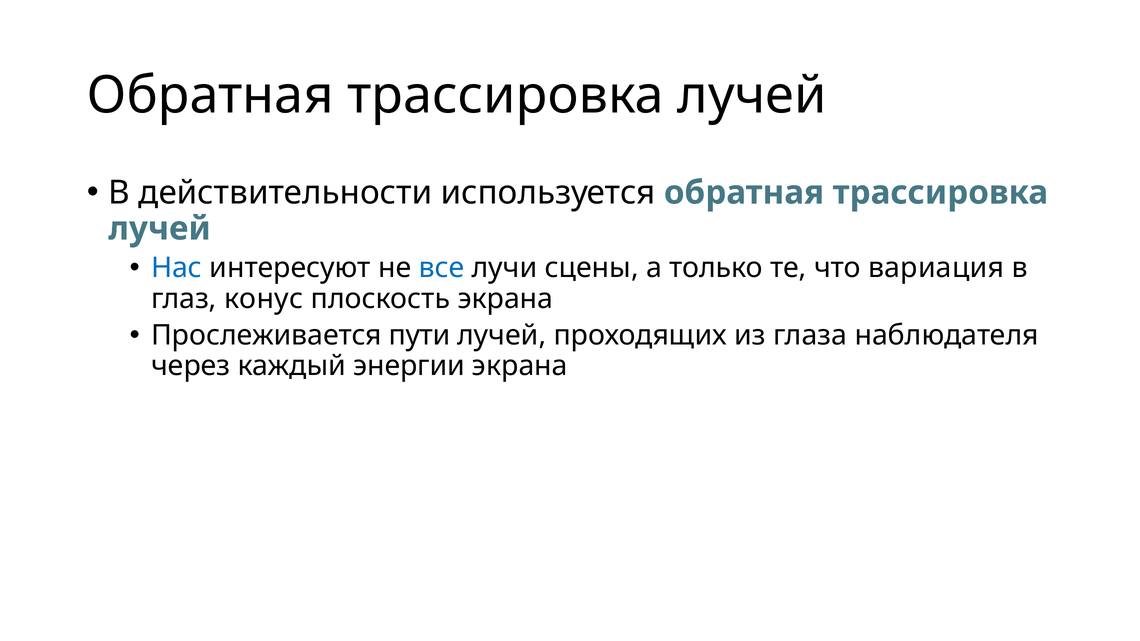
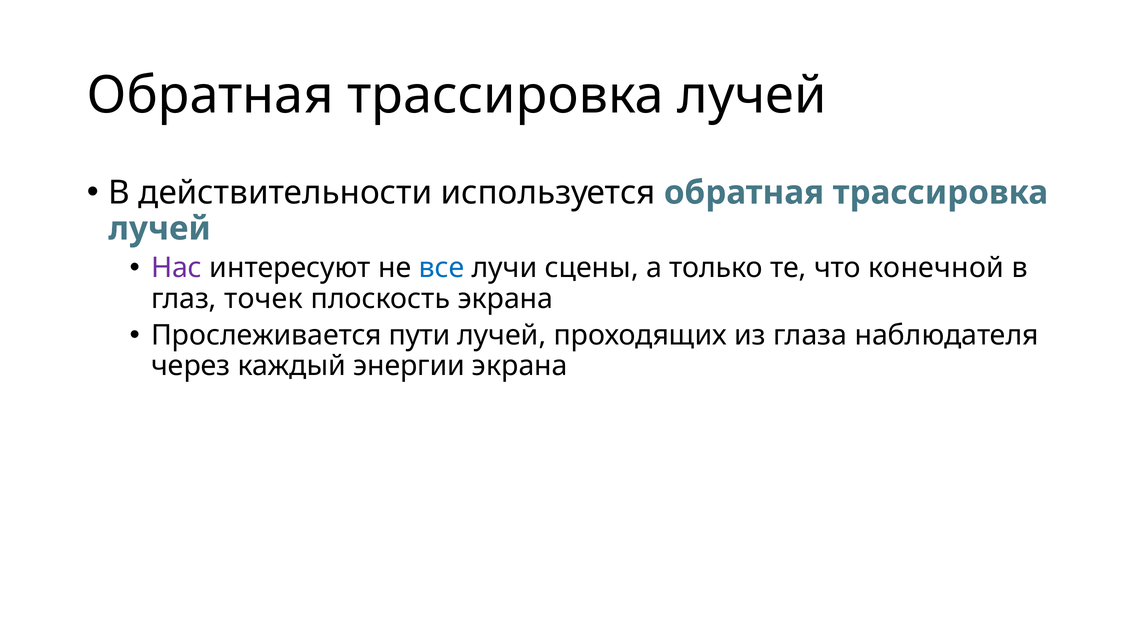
Нас colour: blue -> purple (177, 268)
вариация: вариация -> конечной (936, 268)
конус: конус -> точек (264, 299)
